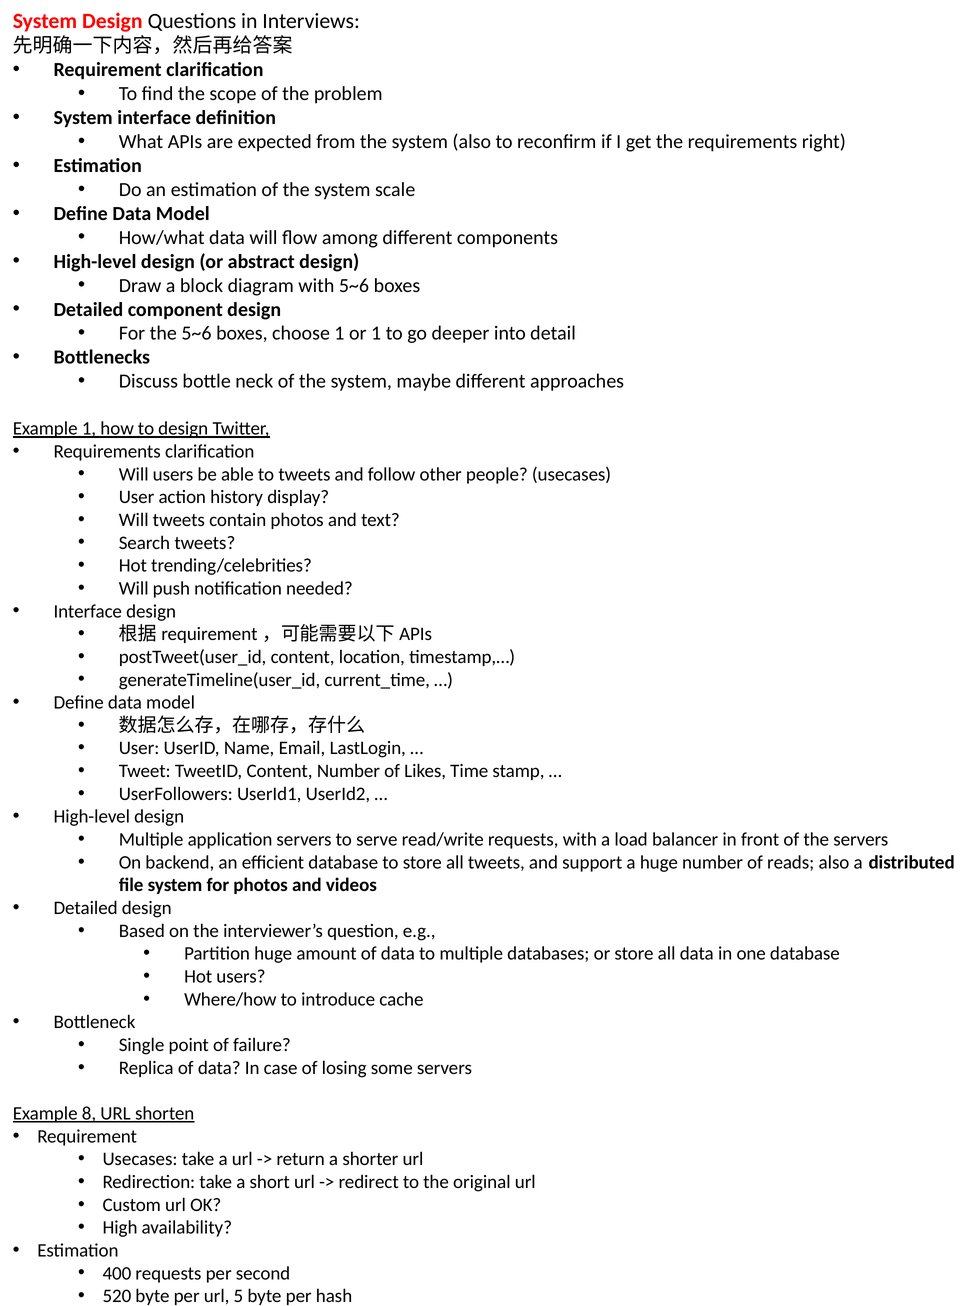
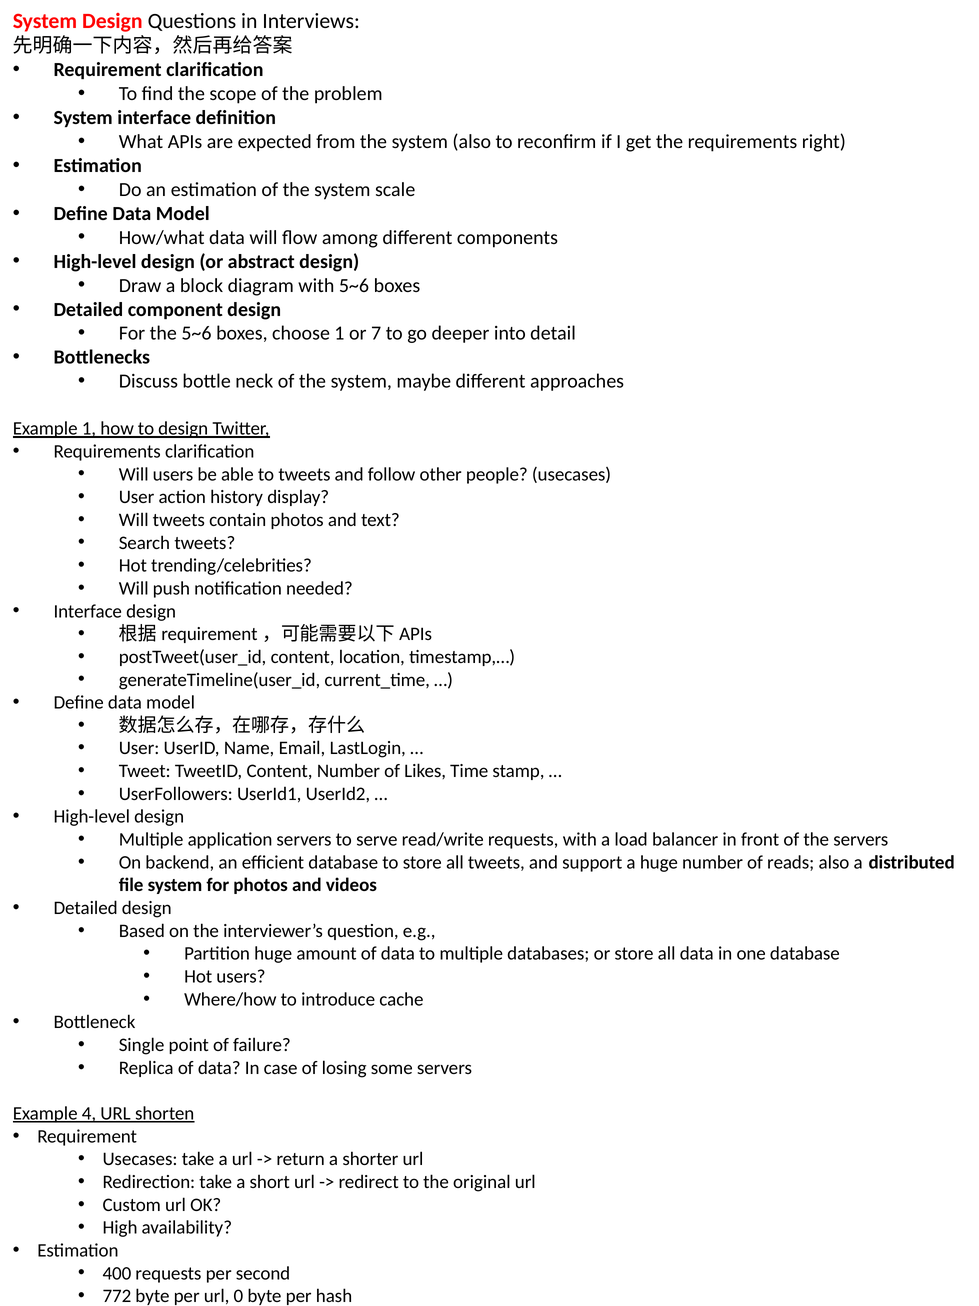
or 1: 1 -> 7 (376, 333)
8: 8 -> 4 (89, 1113)
520: 520 -> 772 (117, 1295)
5: 5 -> 0 (238, 1295)
